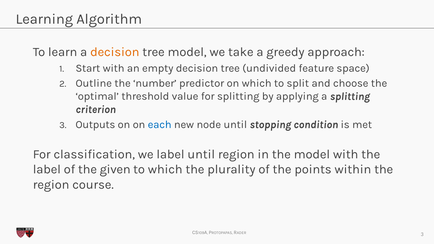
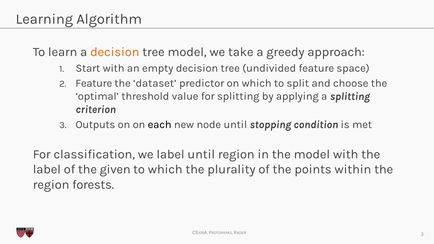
Outline: Outline -> Feature (94, 83)
number: number -> dataset (155, 83)
each colour: blue -> black (160, 125)
course: course -> forests (93, 185)
